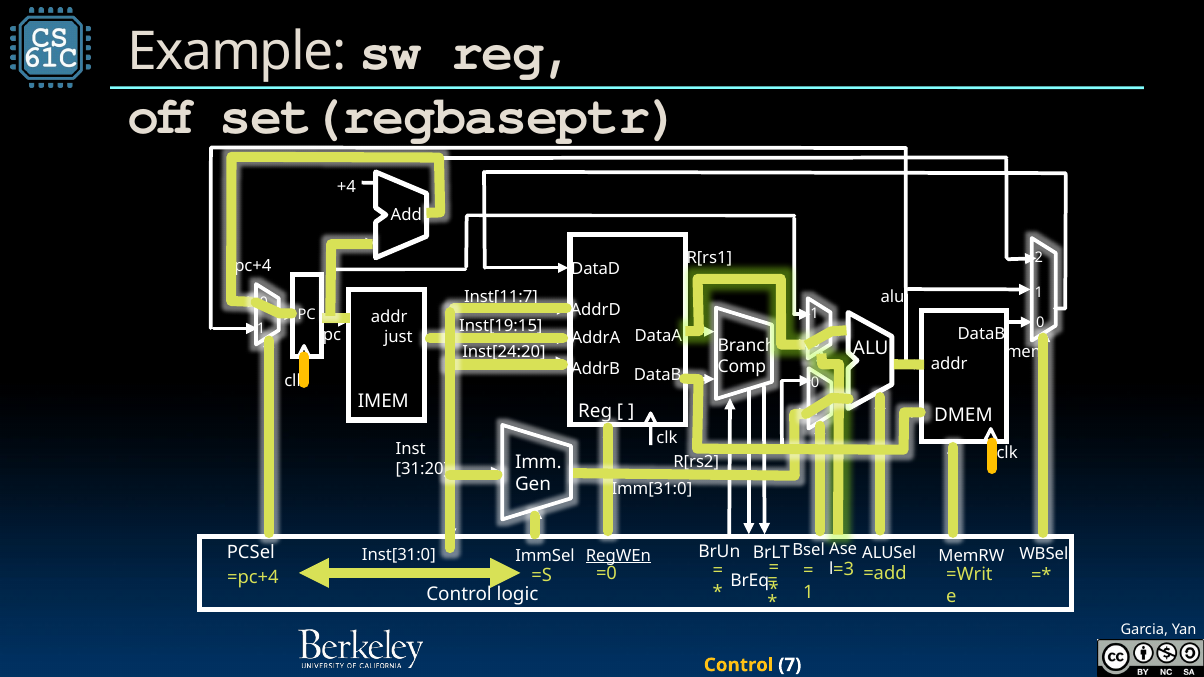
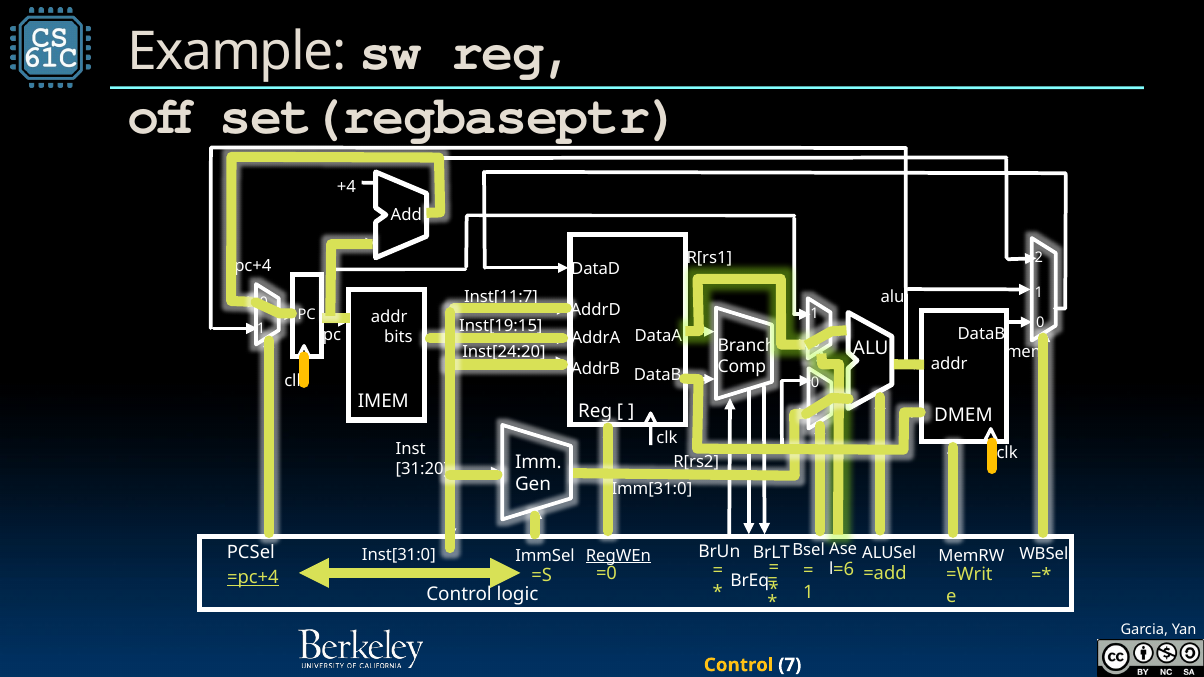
just: just -> bits (398, 337)
=3: =3 -> =6 (844, 569)
=pc+4 underline: none -> present (253, 578)
